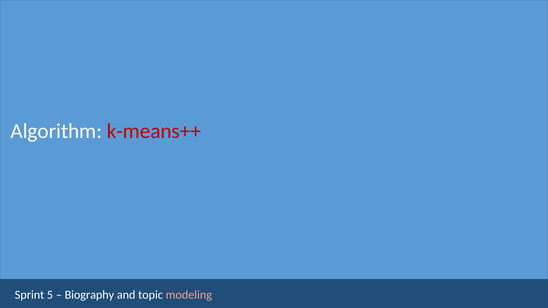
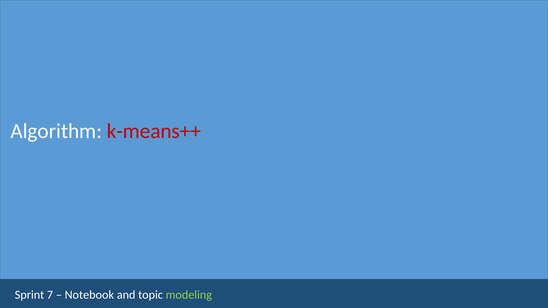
5: 5 -> 7 (50, 295)
Biography: Biography -> Notebook (89, 295)
modeling colour: pink -> light green (189, 295)
